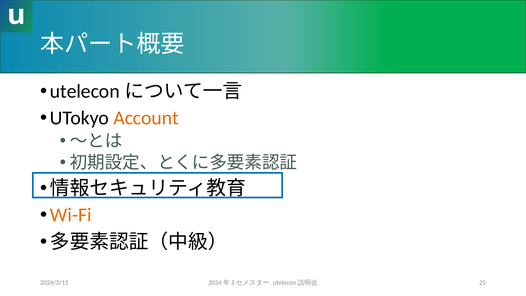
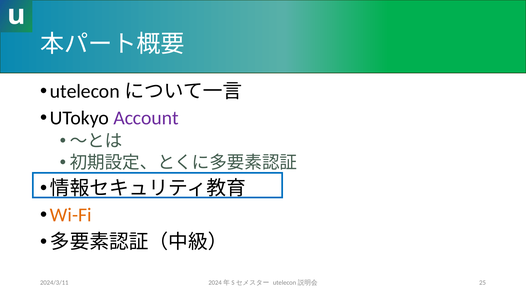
Account colour: orange -> purple (146, 118)
